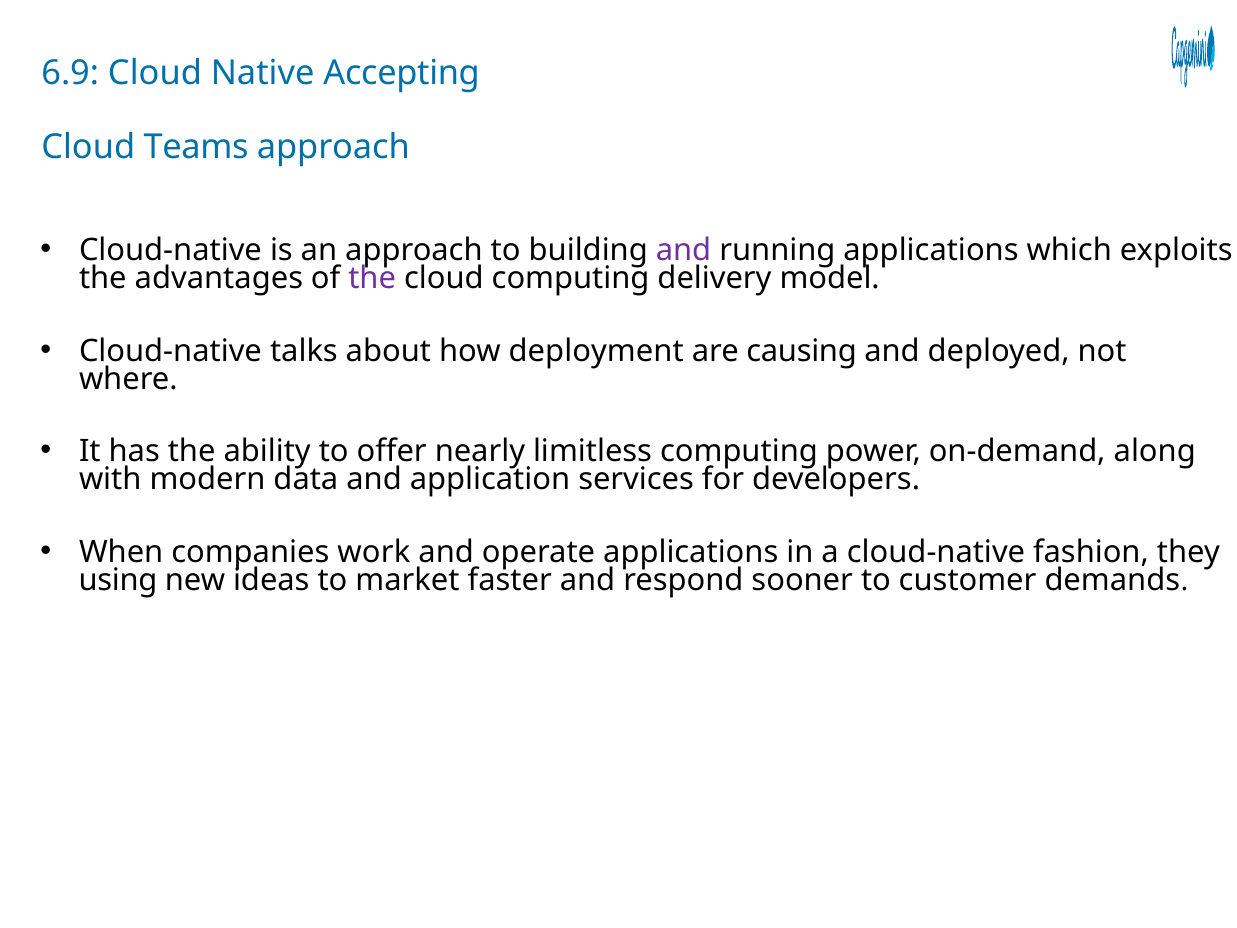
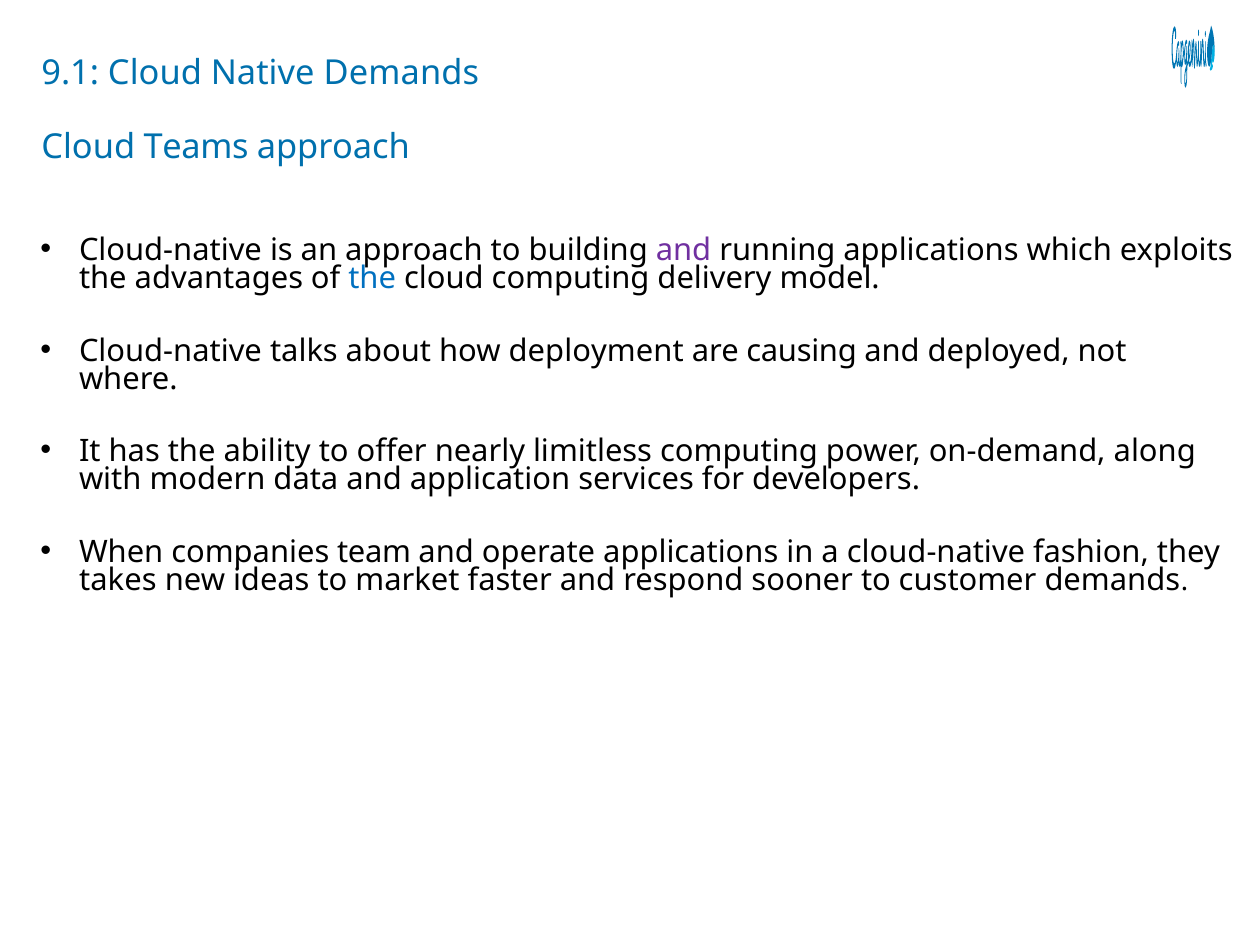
6.9: 6.9 -> 9.1 (70, 73)
Native Accepting: Accepting -> Demands (401, 73)
the colour: purple -> blue (372, 279)
work: work -> team (374, 552)
using: using -> takes (118, 580)
